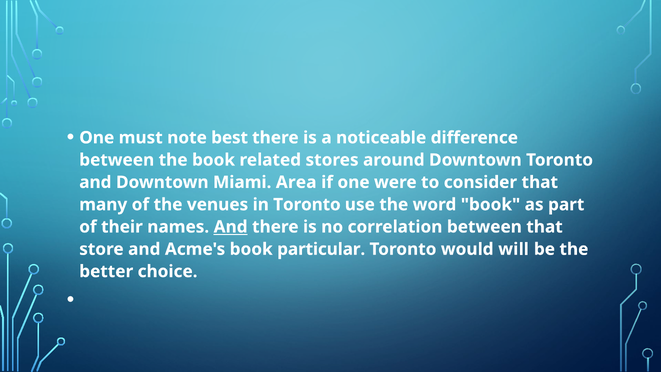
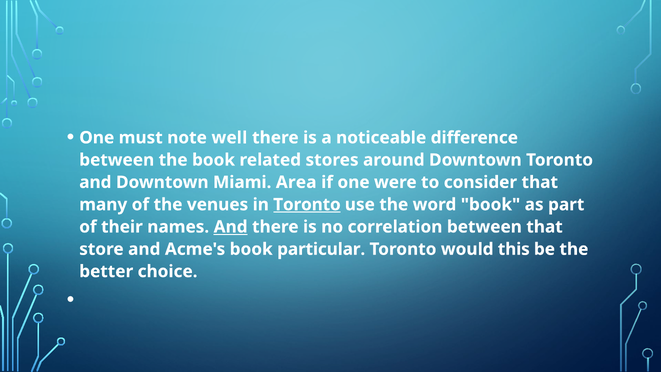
best: best -> well (229, 138)
Toronto underline: none -> present (307, 204)
will: will -> this (514, 249)
